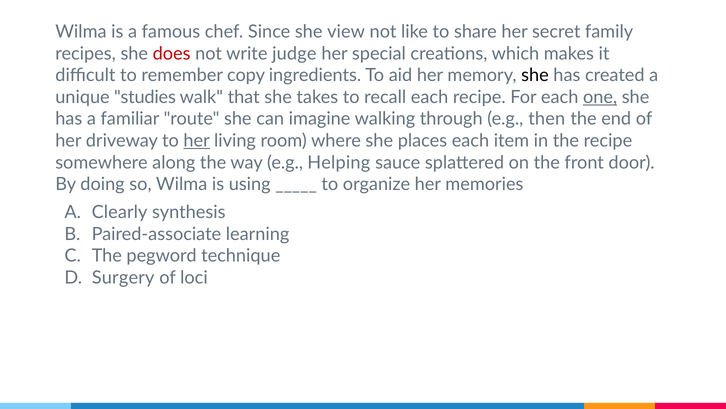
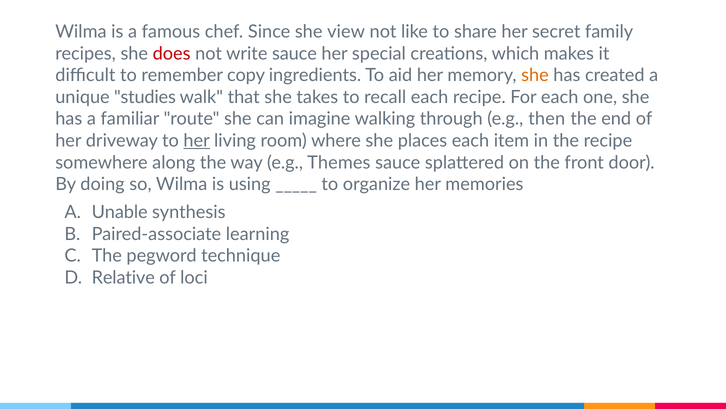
write judge: judge -> sauce (294, 53)
she colour: black -> orange (535, 75)
one underline: present -> none (600, 97)
Helping: Helping -> Themes (339, 162)
Clearly: Clearly -> Unable (120, 212)
Surgery: Surgery -> Relative (123, 277)
